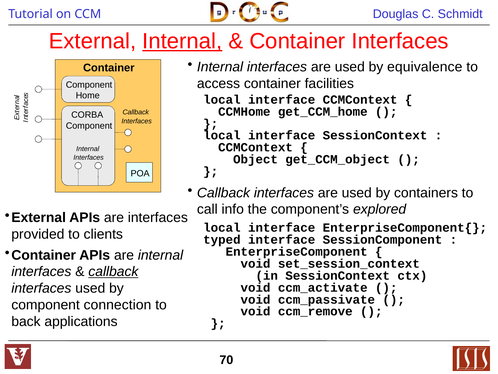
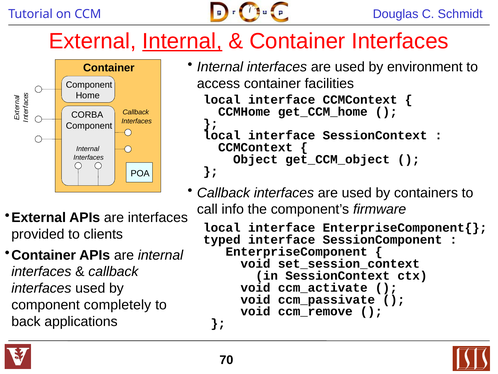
equivalence: equivalence -> environment (425, 67)
explored: explored -> firmware (380, 209)
callback underline: present -> none (113, 271)
connection: connection -> completely (117, 305)
